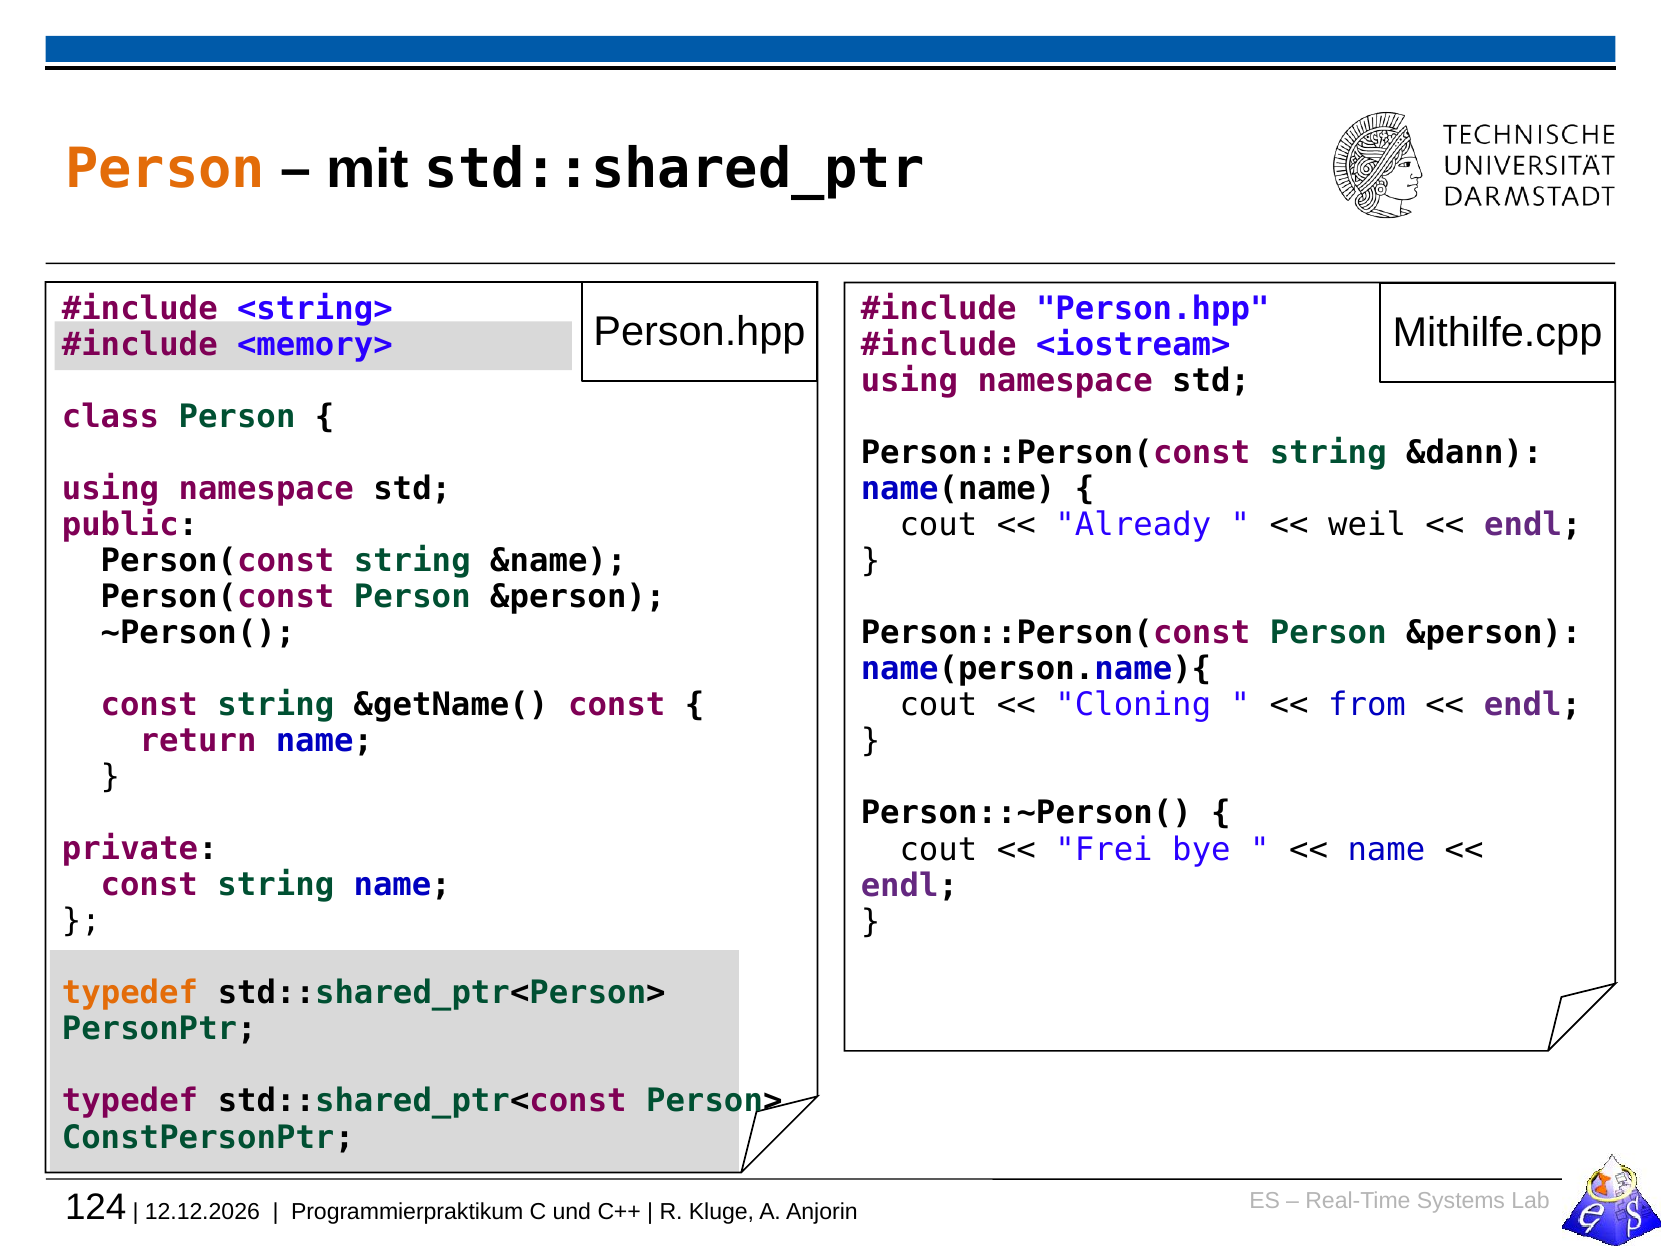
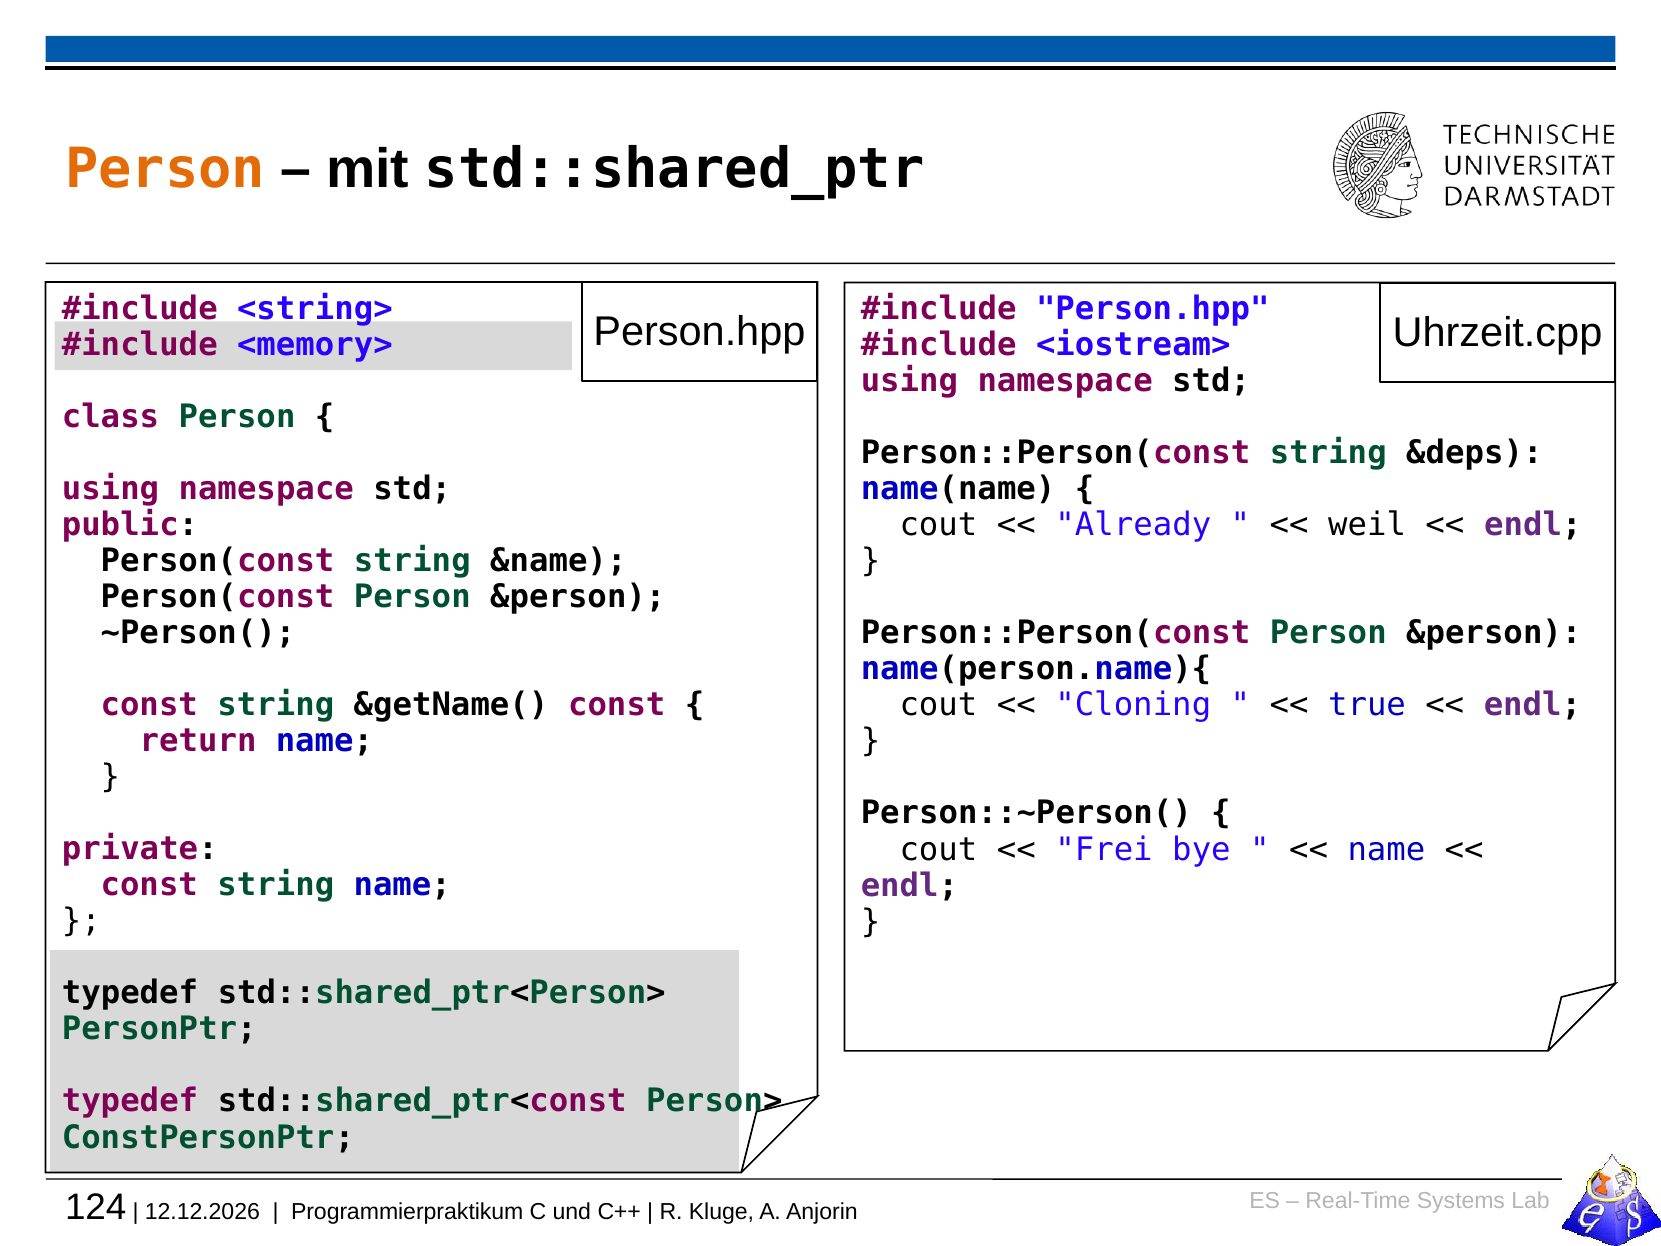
Mithilfe.cpp: Mithilfe.cpp -> Uhrzeit.cpp (1497, 332)
&dann: &dann -> &deps (1474, 453)
from: from -> true (1367, 705)
typedef colour: orange -> black (130, 993)
